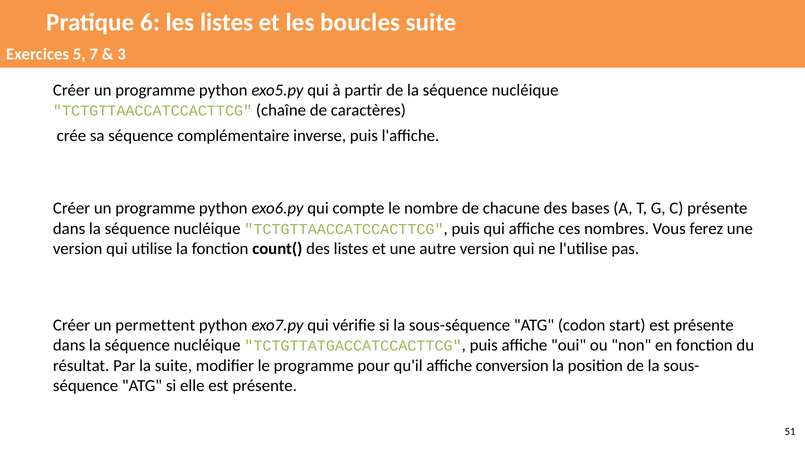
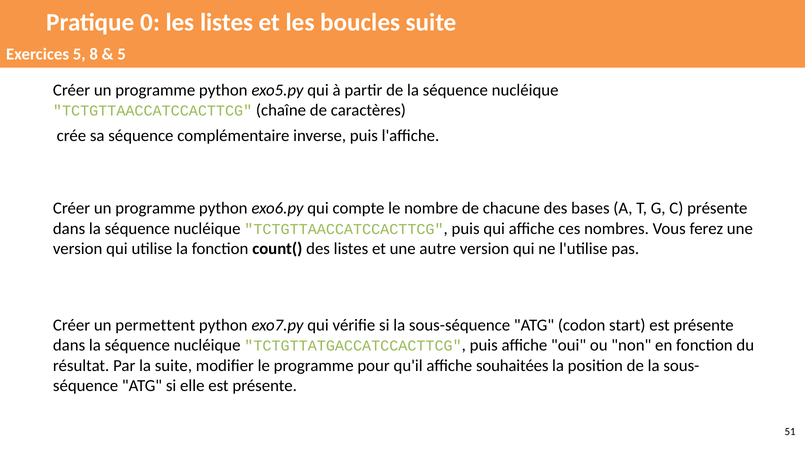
6: 6 -> 0 (150, 22)
7: 7 -> 8 (94, 54)
3: 3 -> 5 (122, 54)
conversion: conversion -> souhaitées (512, 365)
